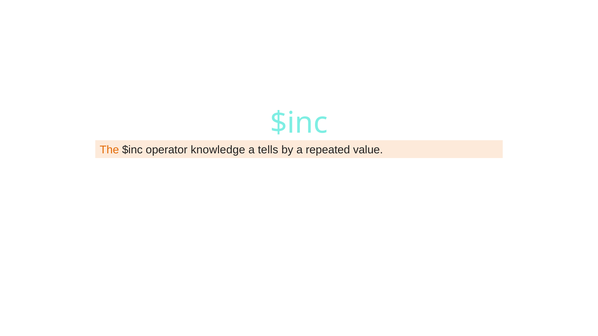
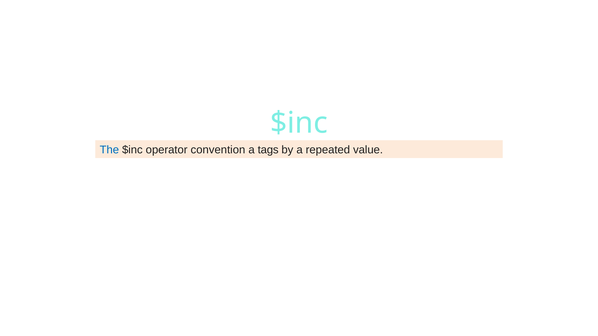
The colour: orange -> blue (109, 150)
knowledge: knowledge -> convention (218, 150)
tells: tells -> tags (268, 150)
